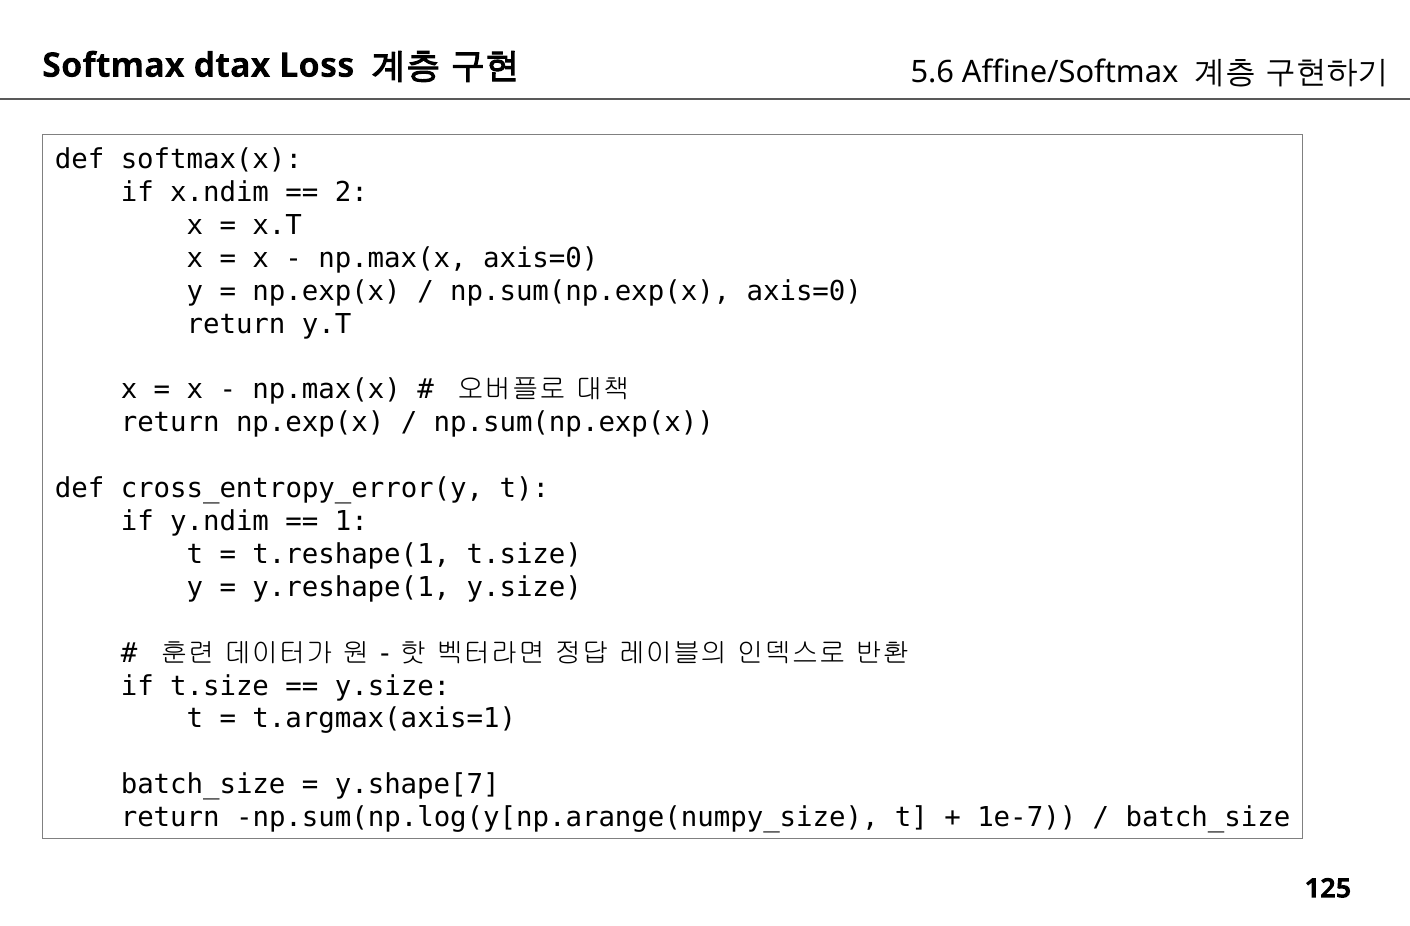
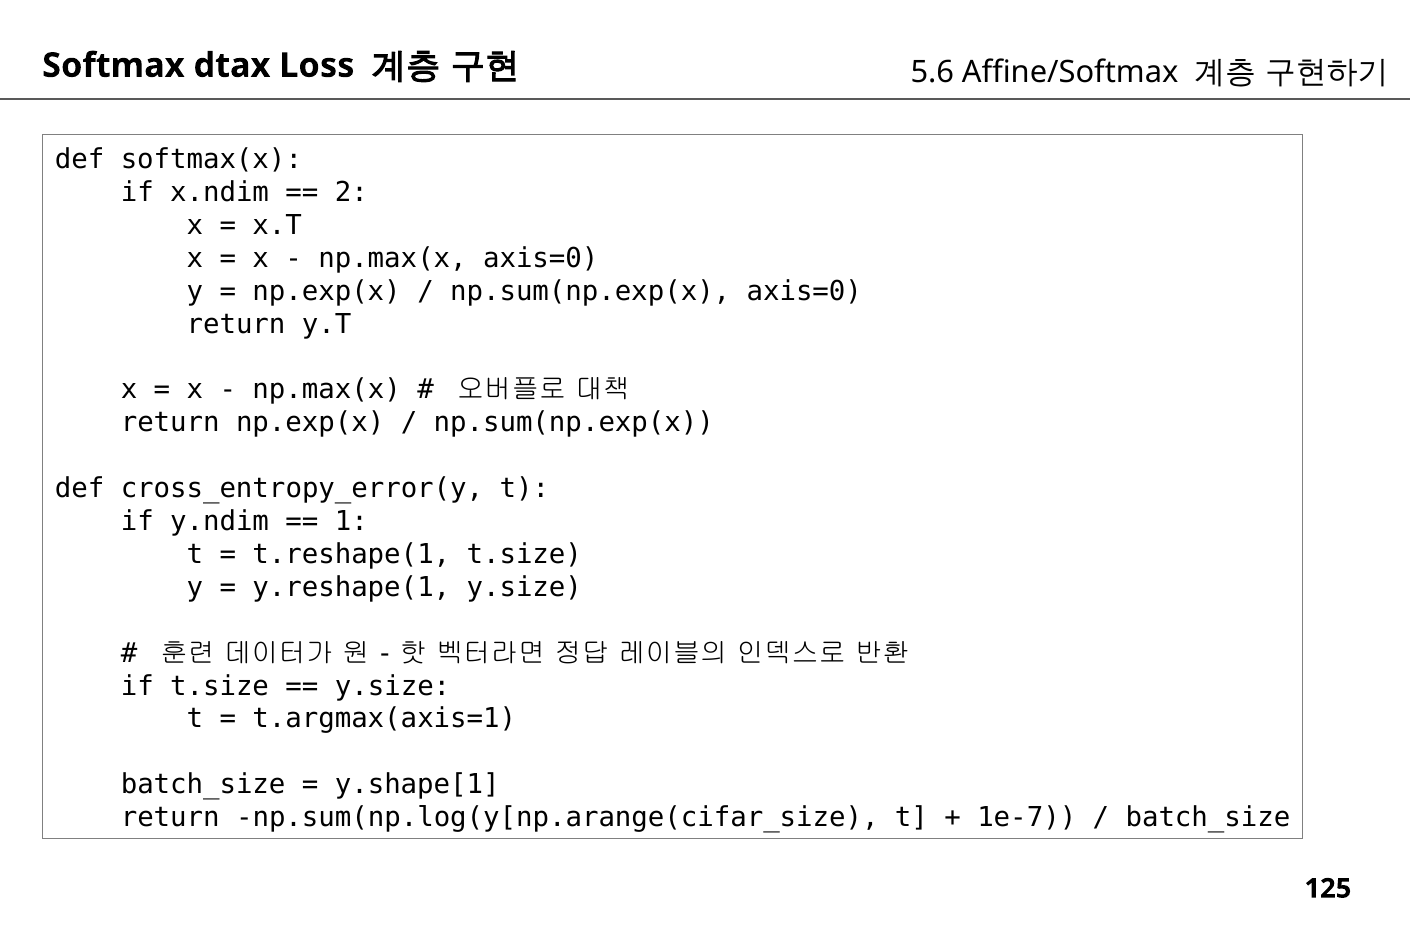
y.shape[7: y.shape[7 -> y.shape[1 (417, 785)
np.sum(np.log(y[np.arange(numpy_size: np.sum(np.log(y[np.arange(numpy_size -> np.sum(np.log(y[np.arange(cifar_size (557, 818)
